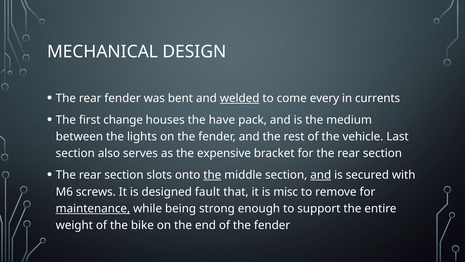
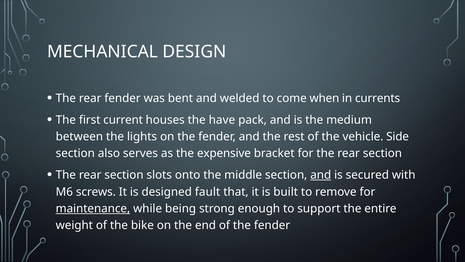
welded underline: present -> none (240, 98)
every: every -> when (324, 98)
change: change -> current (123, 120)
Last: Last -> Side (398, 136)
the underline: present -> none (212, 175)
misc: misc -> built (286, 192)
